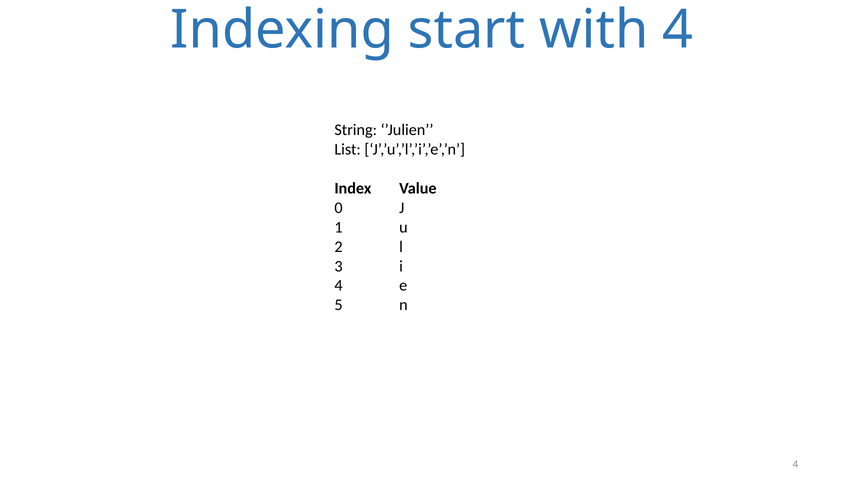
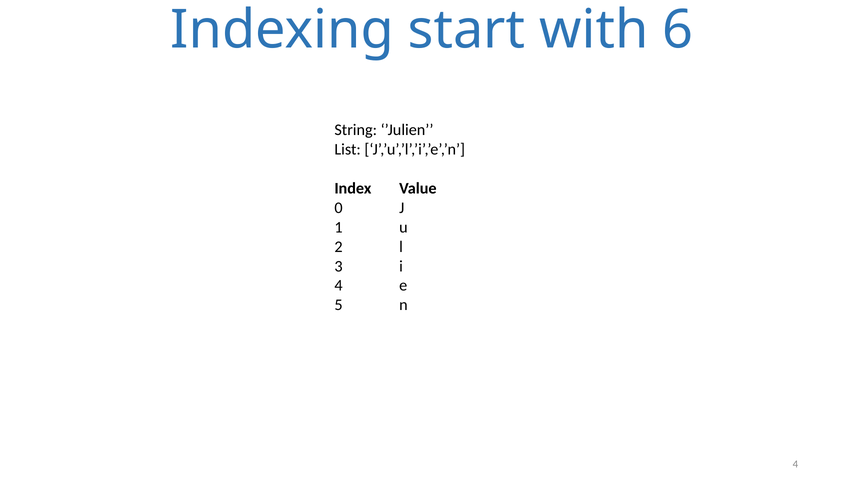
with 4: 4 -> 6 (678, 30)
